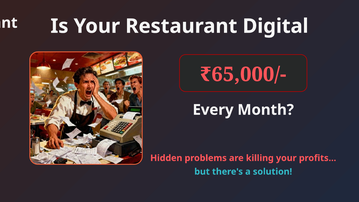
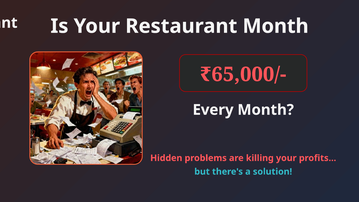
Restaurant Digital: Digital -> Month (276, 26)
